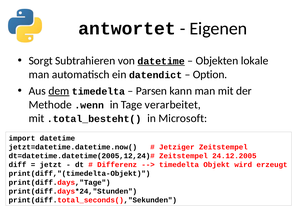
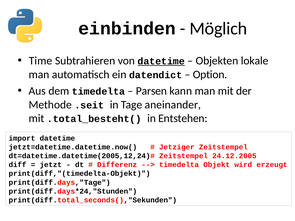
antwortet: antwortet -> einbinden (127, 29)
Eigenen: Eigenen -> Möglich (218, 29)
Sorgt: Sorgt -> Time (41, 61)
dem underline: present -> none (59, 91)
.wenn: .wenn -> .seit (89, 105)
verarbeitet: verarbeitet -> aneinander (173, 105)
Microsoft: Microsoft -> Entstehen (183, 119)
